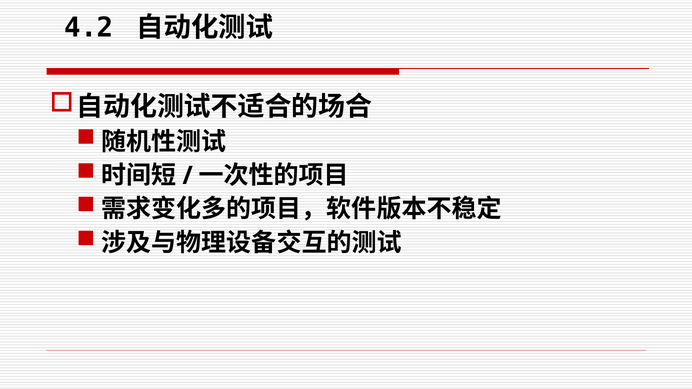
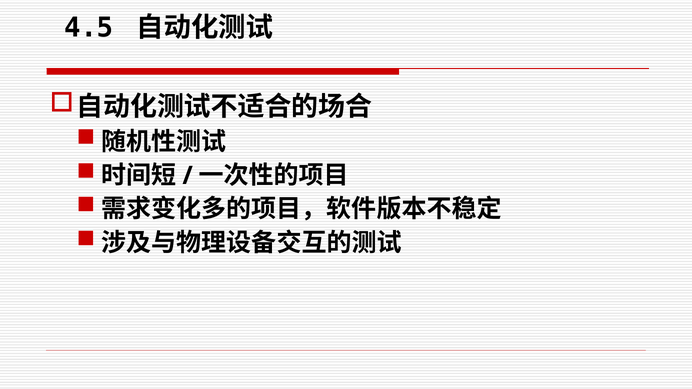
4.2: 4.2 -> 4.5 (89, 28)
